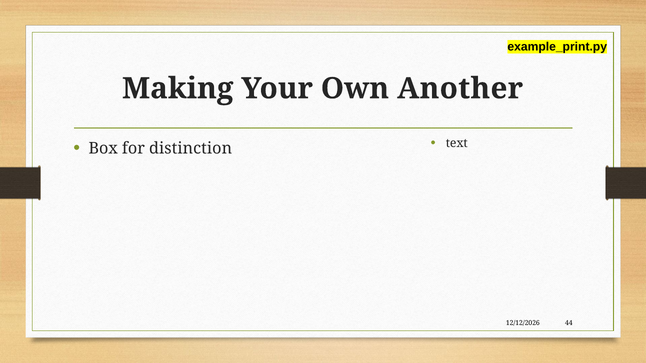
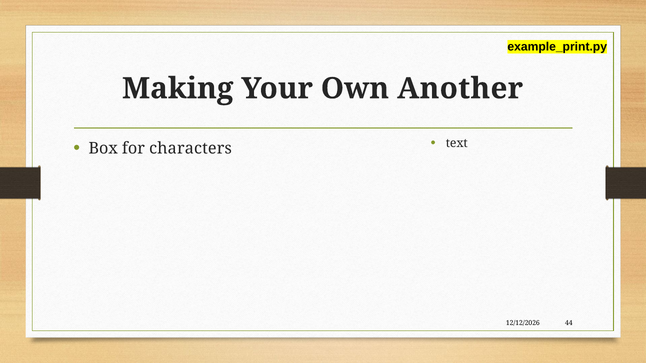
distinction: distinction -> characters (191, 149)
